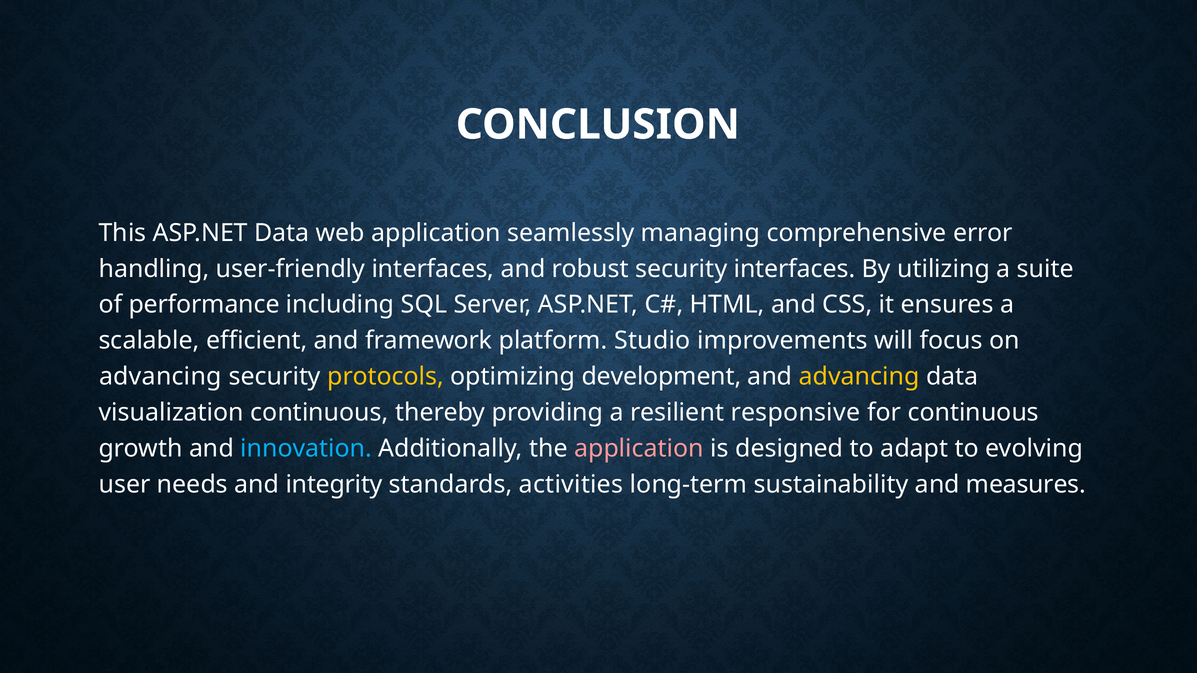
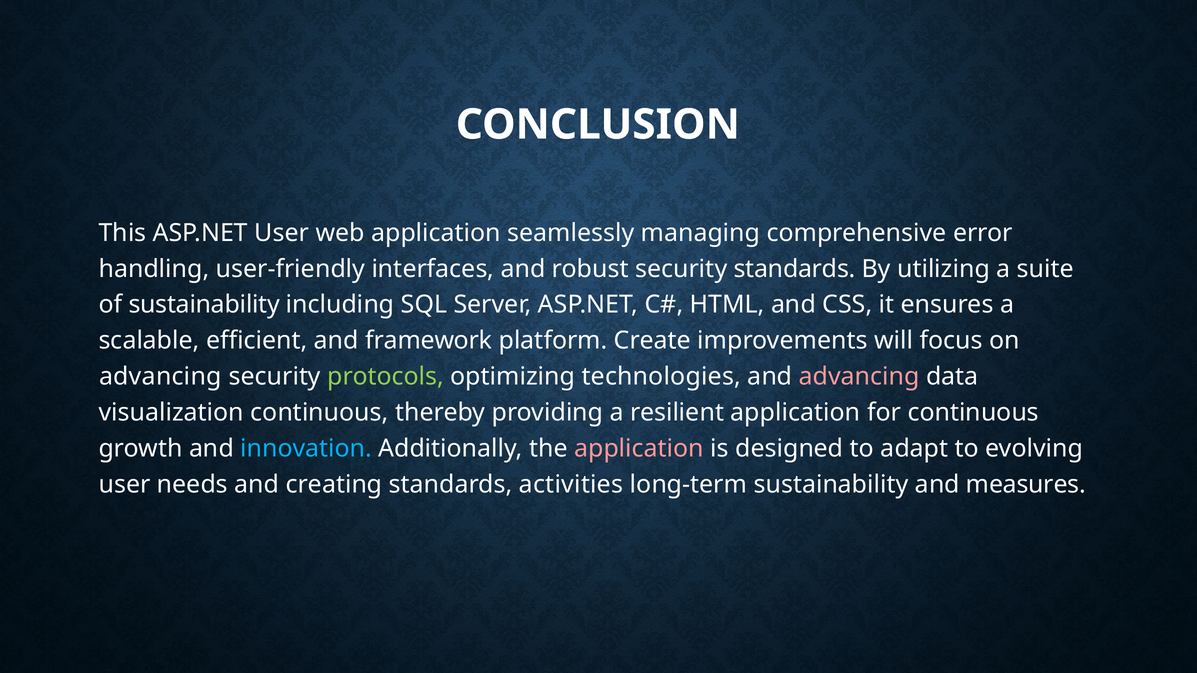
ASP.NET Data: Data -> User (282, 233)
security interfaces: interfaces -> standards (795, 269)
of performance: performance -> sustainability (204, 305)
Studio: Studio -> Create (652, 341)
protocols colour: yellow -> light green (386, 377)
development: development -> technologies (661, 377)
advancing colour: yellow -> pink (859, 377)
resilient responsive: responsive -> application (795, 413)
integrity: integrity -> creating (334, 485)
